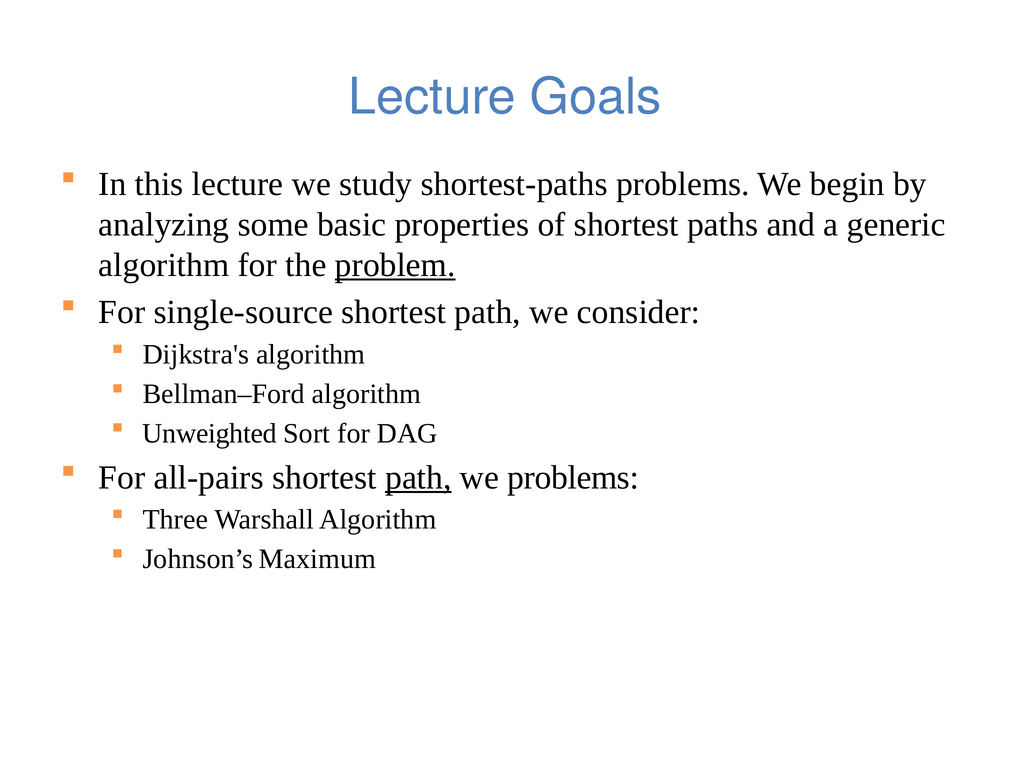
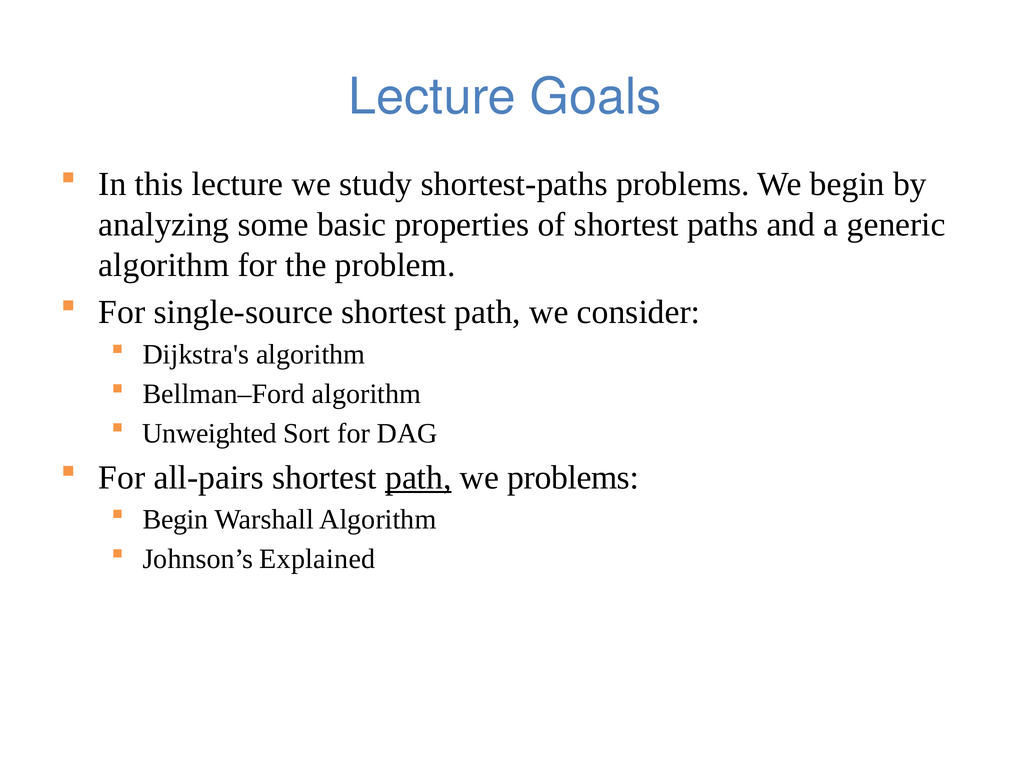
problem underline: present -> none (395, 265)
Three: Three -> Begin (176, 519)
Maximum: Maximum -> Explained (317, 559)
